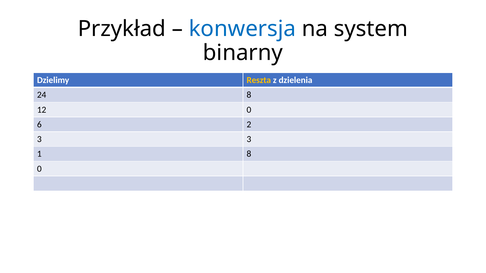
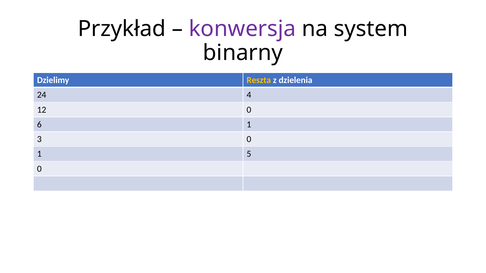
konwersja colour: blue -> purple (242, 29)
24 8: 8 -> 4 (249, 95)
6 2: 2 -> 1 (249, 125)
3 3: 3 -> 0 (249, 139)
1 8: 8 -> 5 (249, 154)
